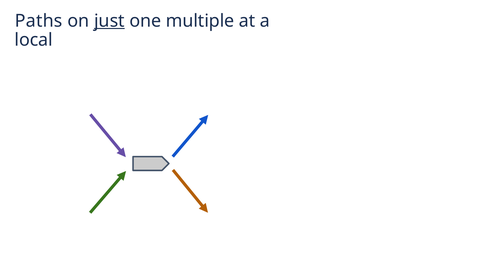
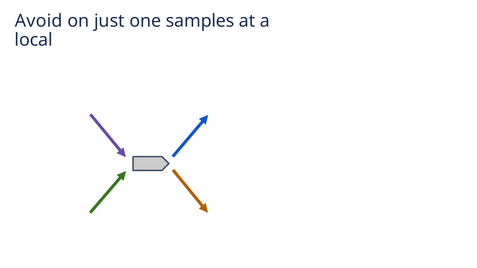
Paths: Paths -> Avoid (39, 21)
just underline: present -> none (109, 21)
multiple: multiple -> samples (200, 21)
